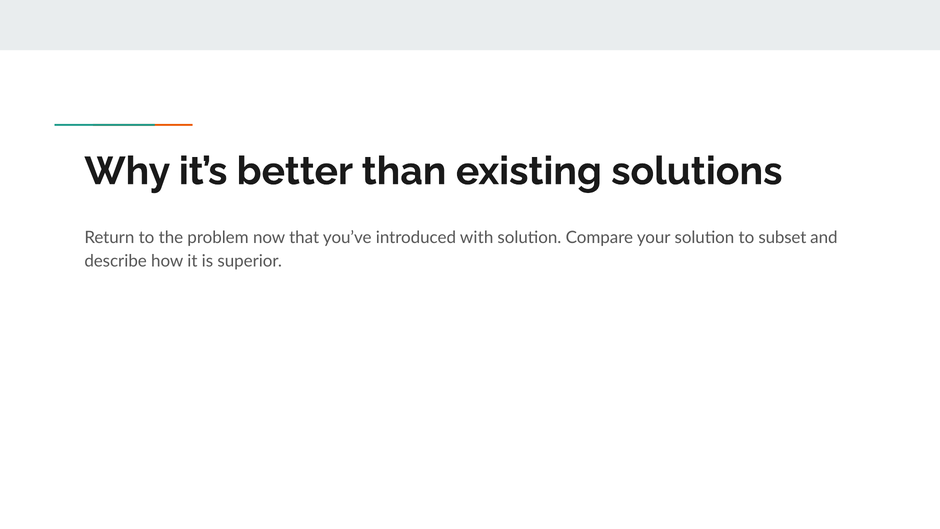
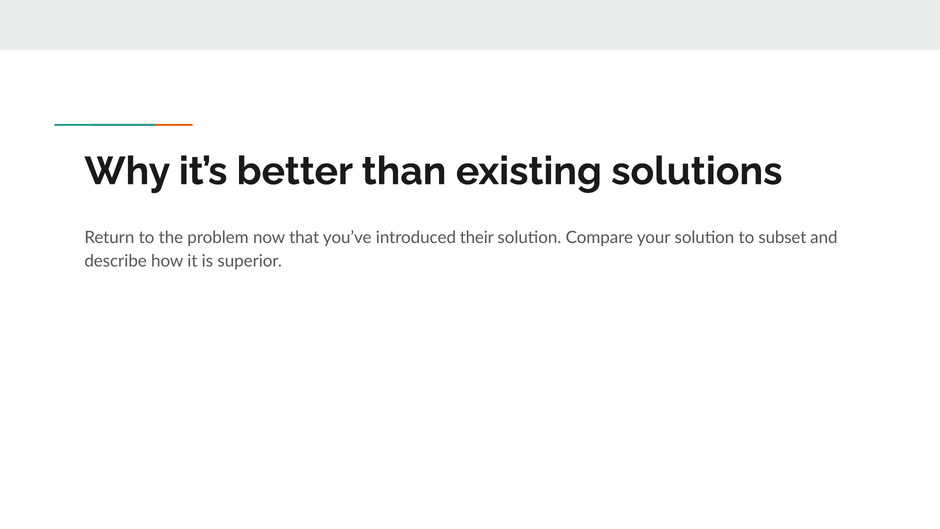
with: with -> their (477, 238)
